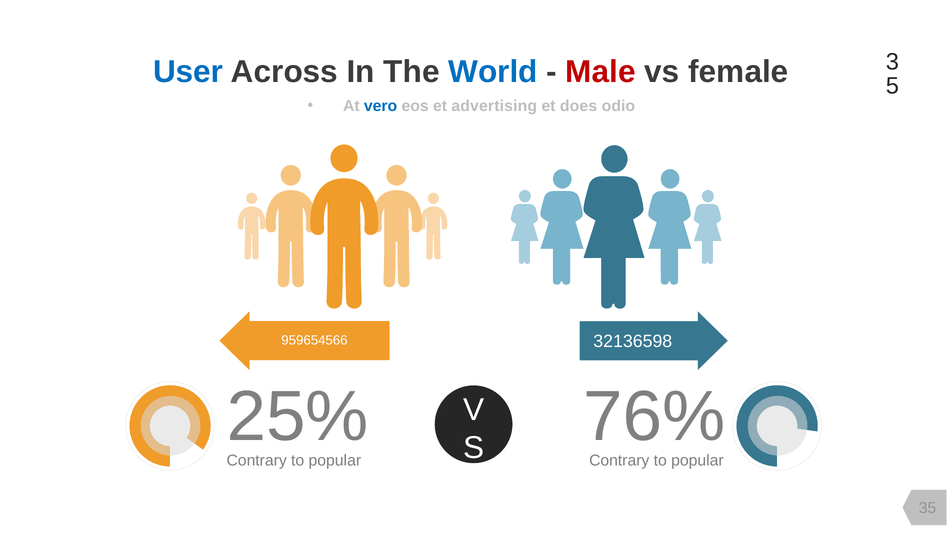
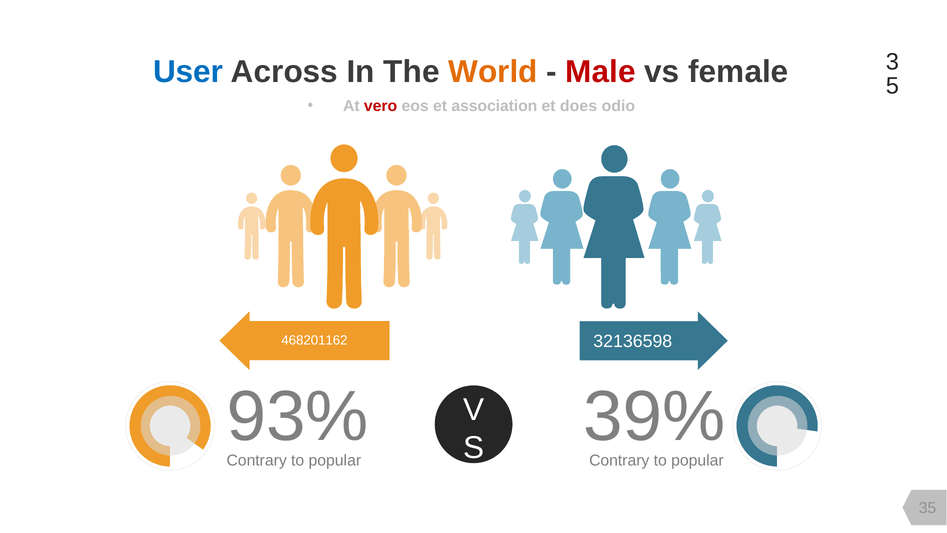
World colour: blue -> orange (493, 72)
vero colour: blue -> red (381, 106)
advertising: advertising -> association (494, 106)
959654566: 959654566 -> 468201162 (314, 340)
25%: 25% -> 93% (298, 417)
76%: 76% -> 39% (654, 417)
